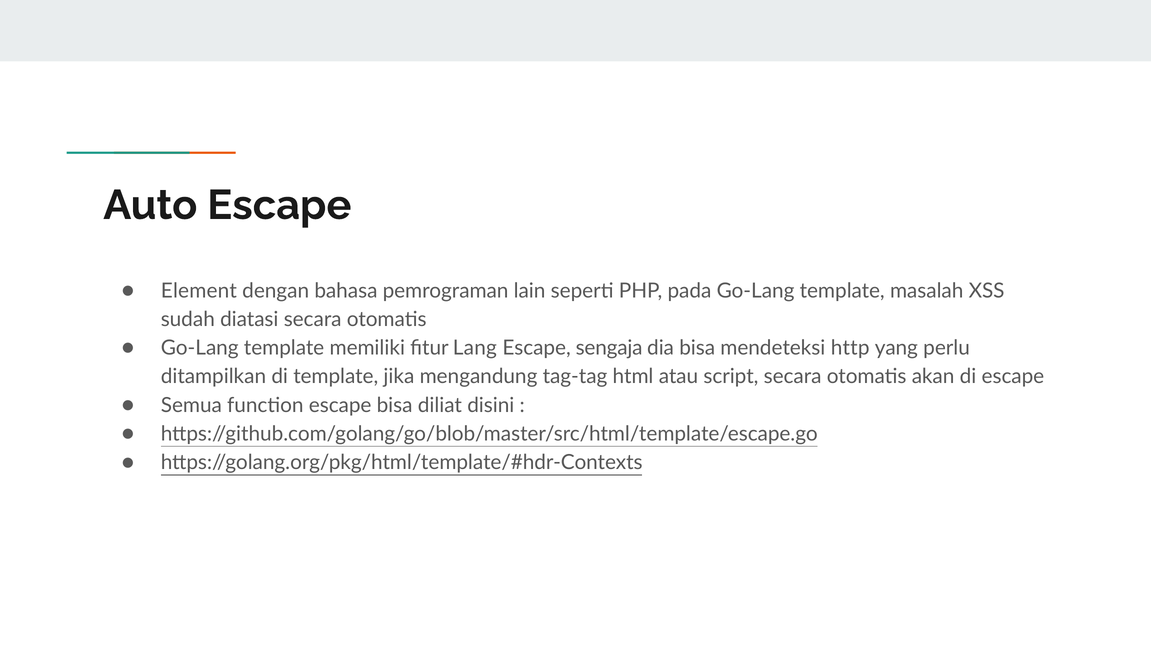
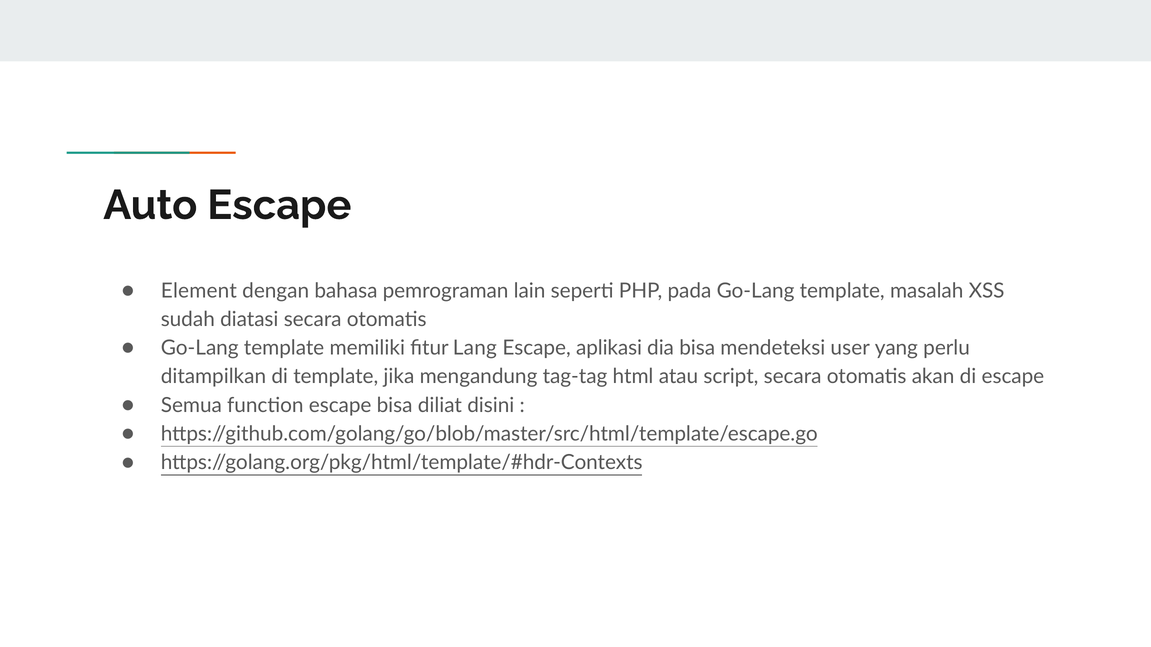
sengaja: sengaja -> aplikasi (609, 348)
http: http -> user (850, 348)
